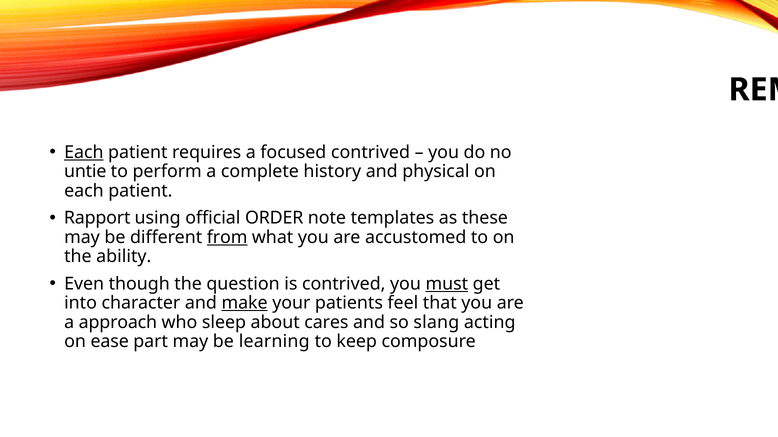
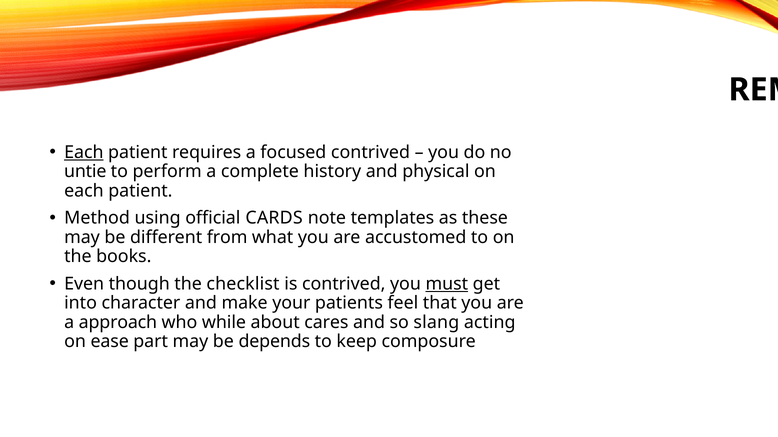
Rapport: Rapport -> Method (97, 218)
ORDER: ORDER -> CARDS (274, 218)
from underline: present -> none (227, 238)
ability: ability -> books (124, 257)
question: question -> checklist (243, 284)
make underline: present -> none (245, 303)
sleep: sleep -> while (224, 323)
learning: learning -> depends (274, 342)
